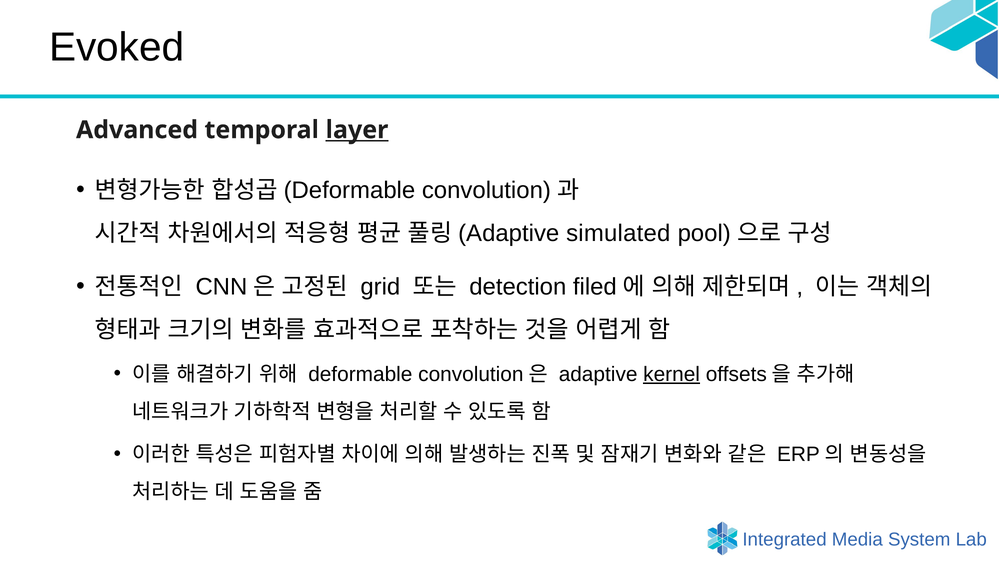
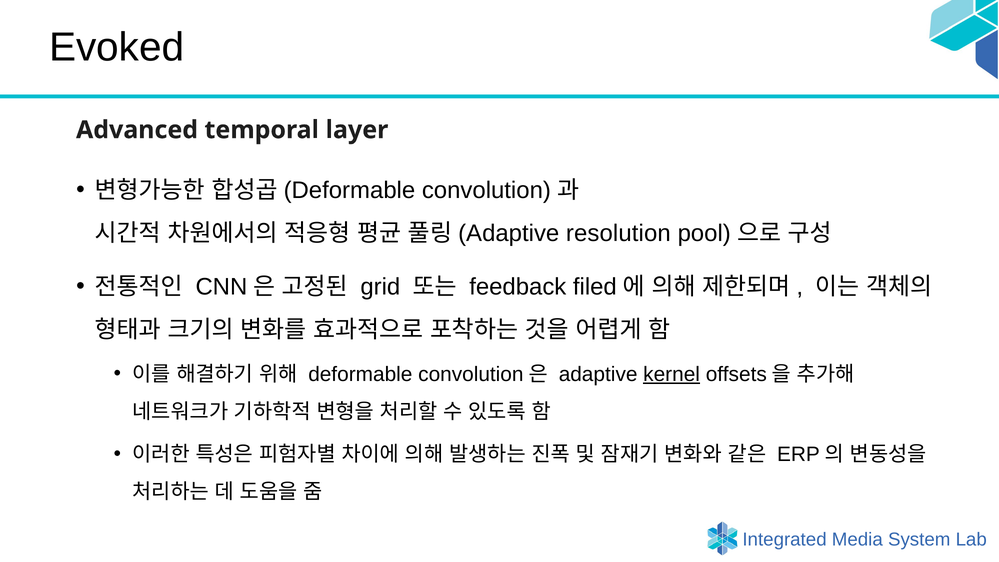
layer underline: present -> none (357, 130)
simulated: simulated -> resolution (618, 233)
detection: detection -> feedback (518, 287)
